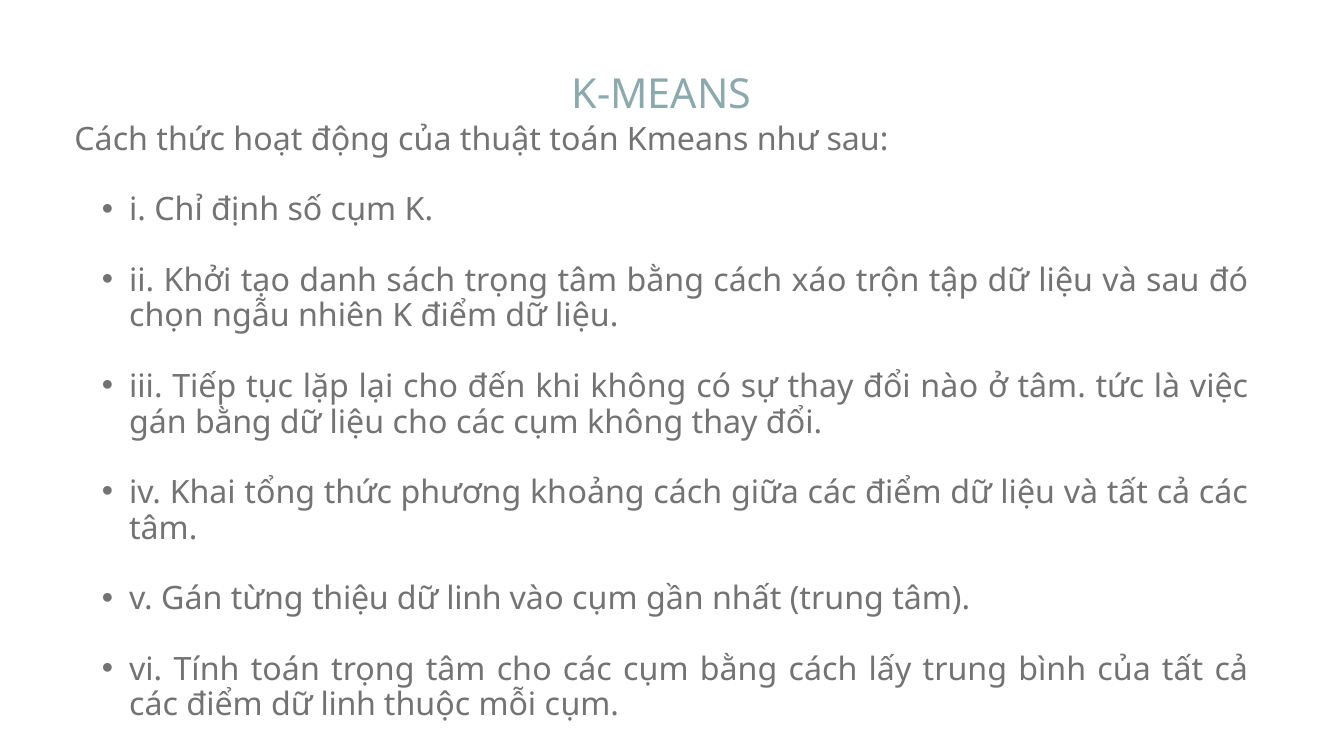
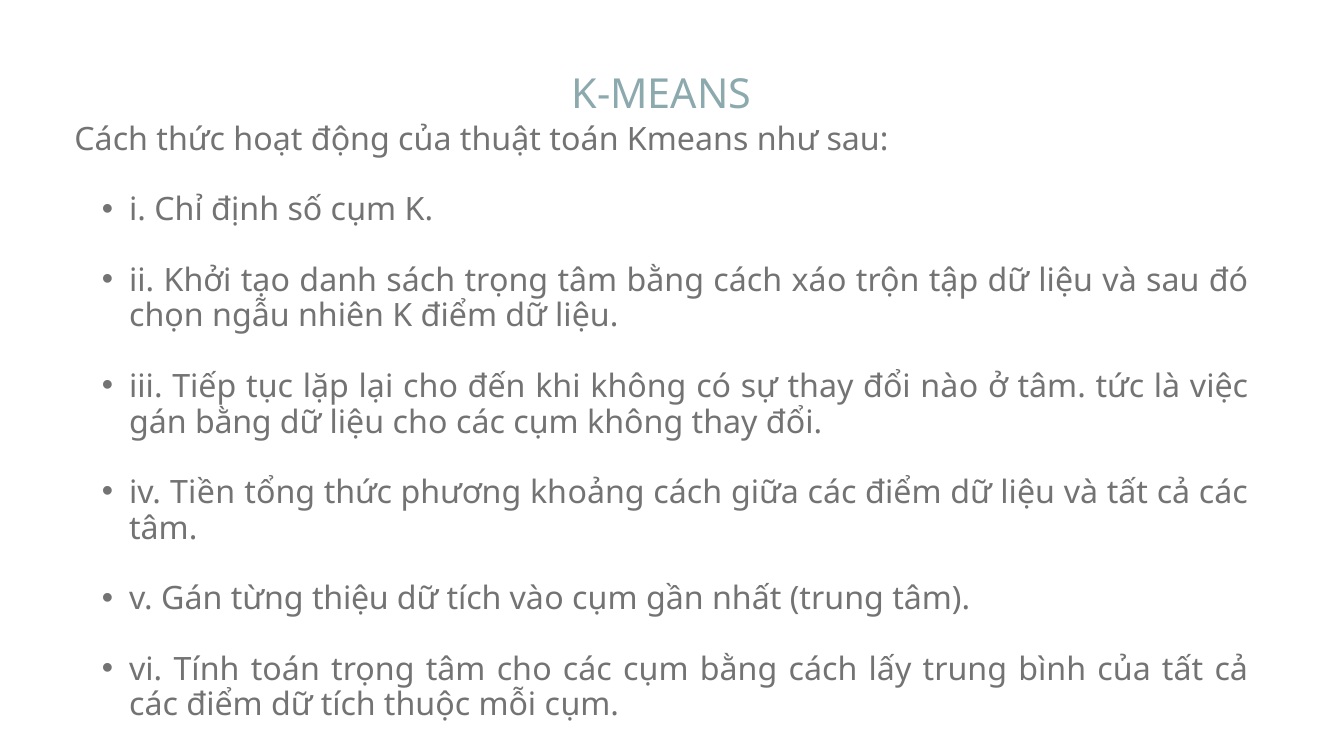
Khai: Khai -> Tiền (203, 493)
linh: linh -> tích (474, 599)
điểm dữ linh: linh -> tích (348, 705)
